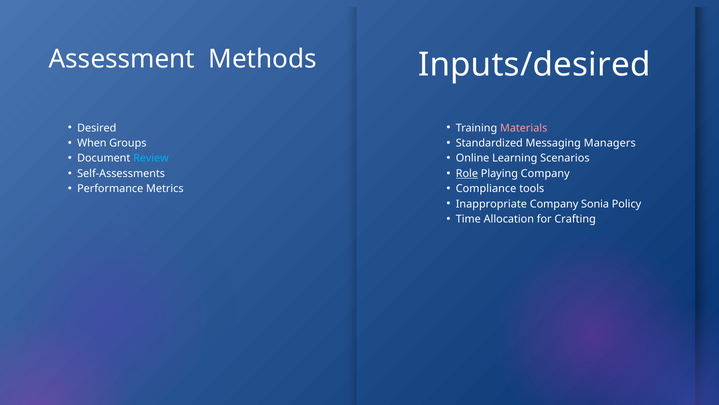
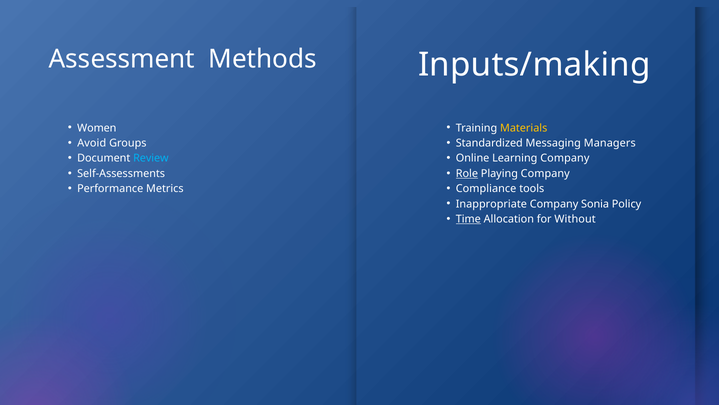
Inputs/desired: Inputs/desired -> Inputs/making (534, 65)
Desired: Desired -> Women (97, 128)
Materials colour: pink -> yellow (524, 128)
When: When -> Avoid (92, 143)
Learning Scenarios: Scenarios -> Company (565, 158)
Time underline: none -> present (468, 219)
Crafting: Crafting -> Without (575, 219)
